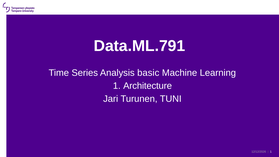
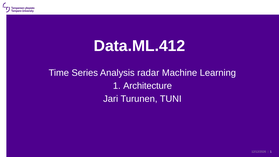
Data.ML.791: Data.ML.791 -> Data.ML.412 (139, 46)
basic: basic -> radar (148, 73)
